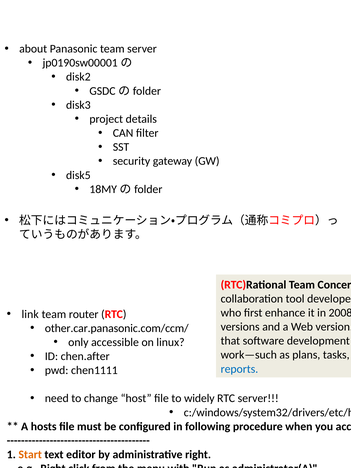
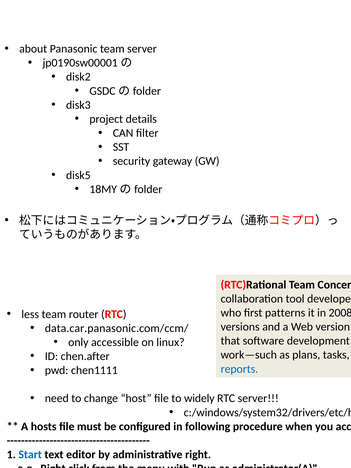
enhance: enhance -> patterns (285, 313)
link: link -> less (30, 314)
other.car.panasonic.com/ccm/: other.car.panasonic.com/ccm/ -> data.car.panasonic.com/ccm/ (117, 328)
Start colour: orange -> blue (30, 455)
